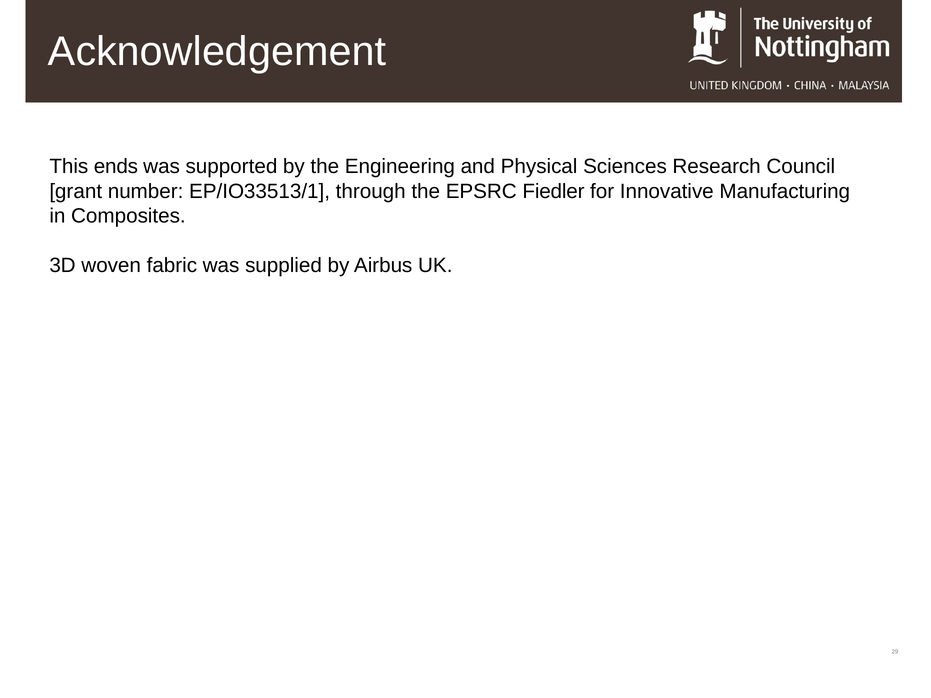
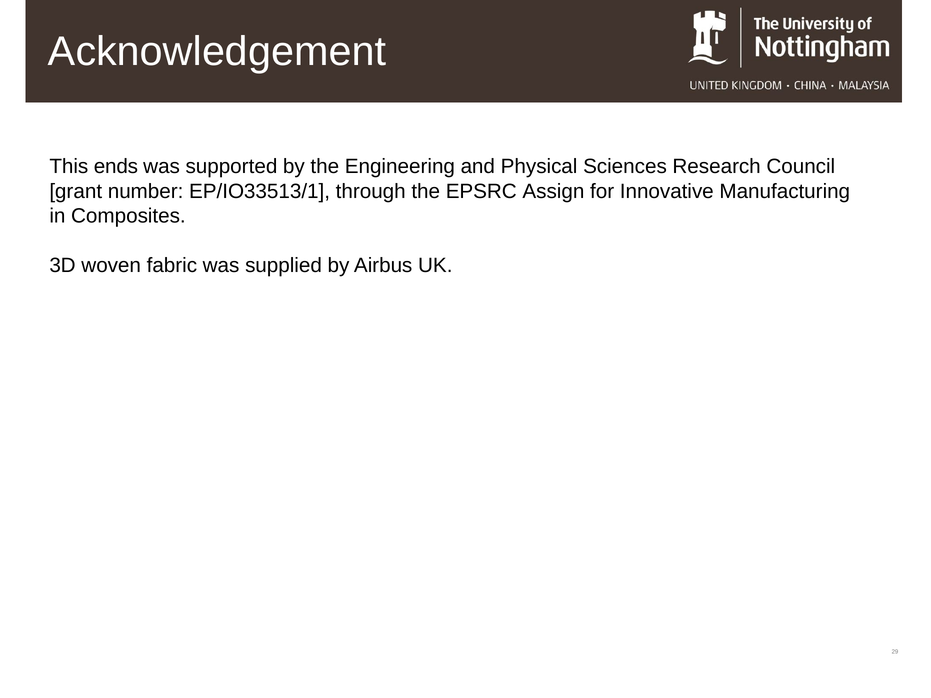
Fiedler: Fiedler -> Assign (553, 191)
